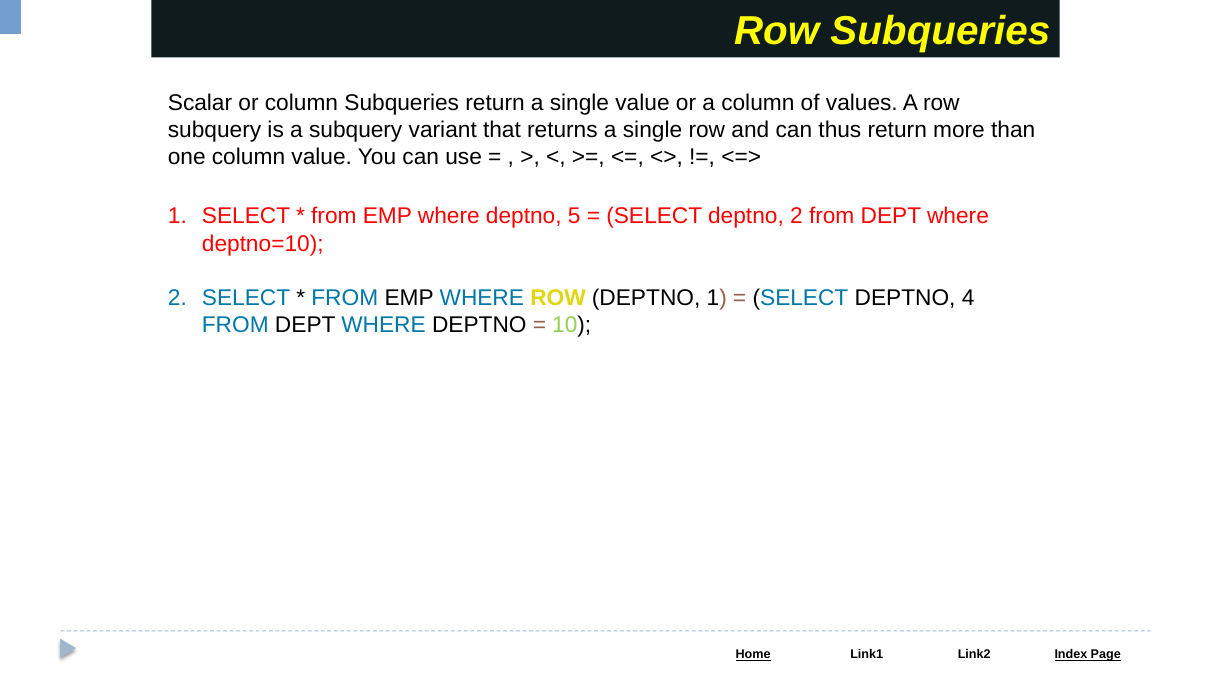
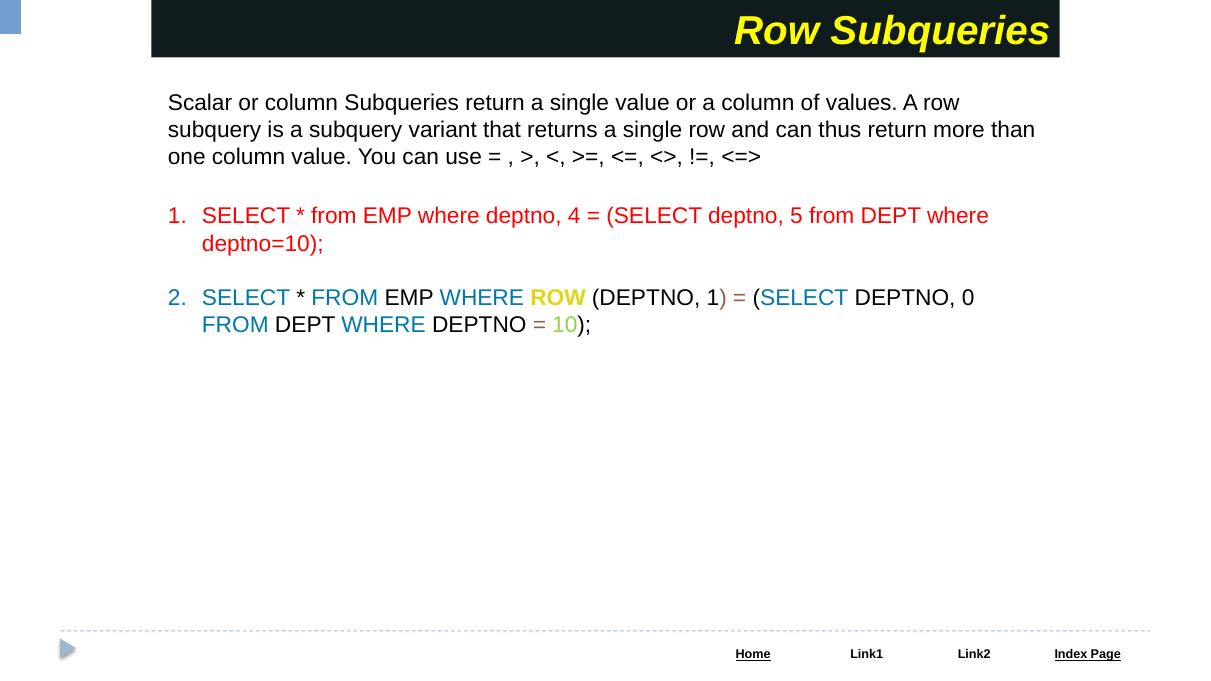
5: 5 -> 4 (574, 216)
deptno 2: 2 -> 5 (796, 216)
4: 4 -> 0 (968, 298)
